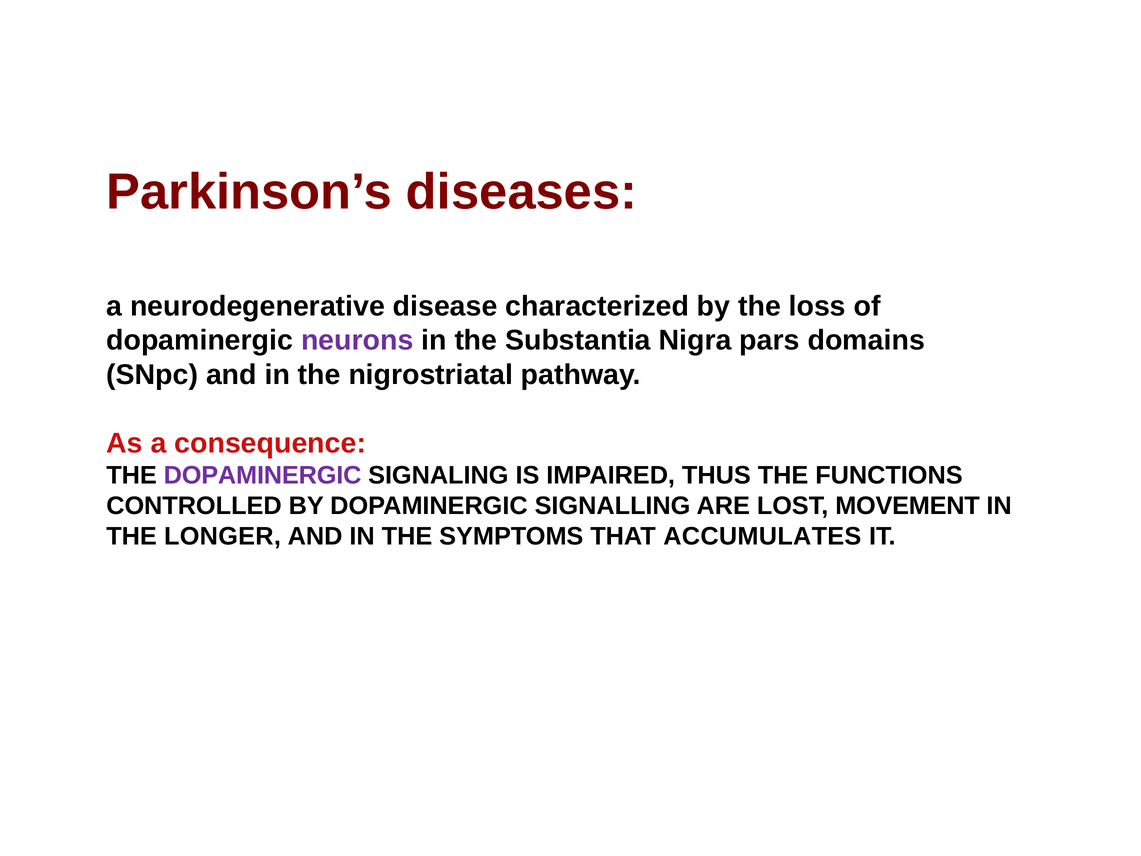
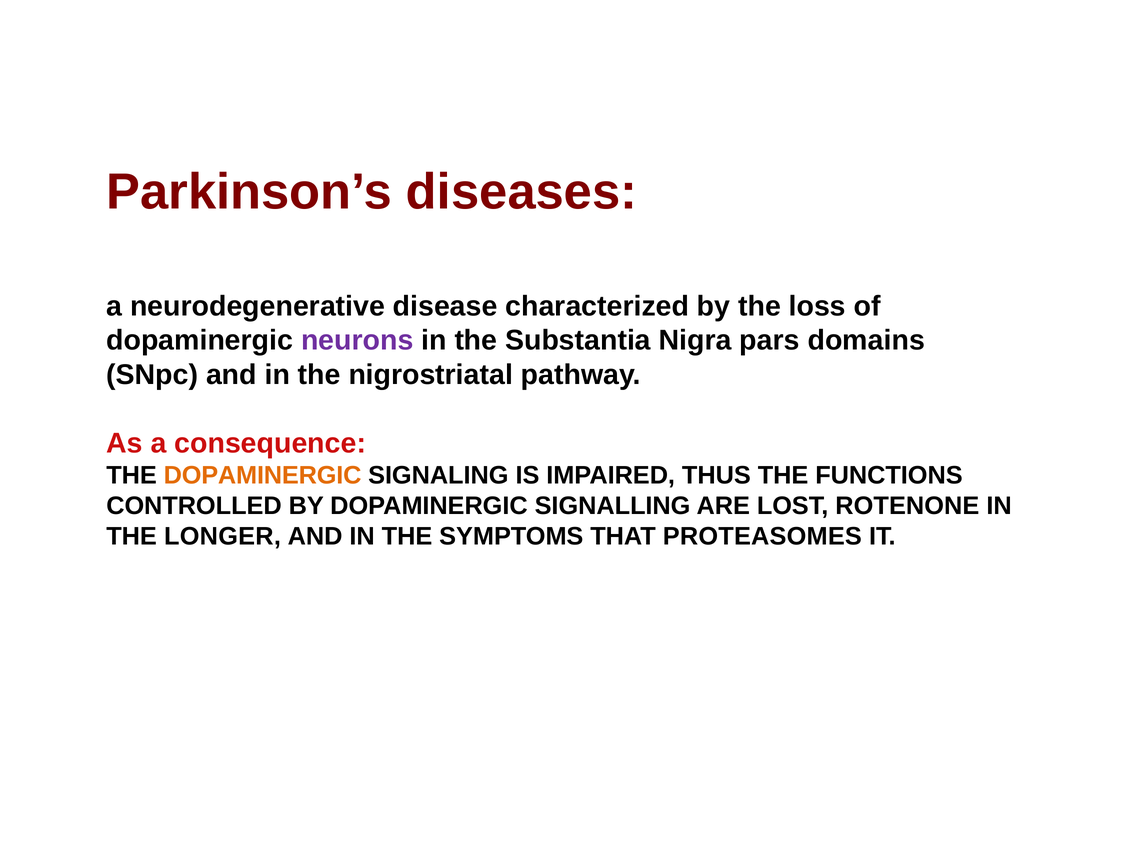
DOPAMINERGIC colour: purple -> orange (263, 475)
MOVEMENT: MOVEMENT -> ROTENONE (907, 506)
ACCUMULATES: ACCUMULATES -> PROTEASOMES (762, 536)
